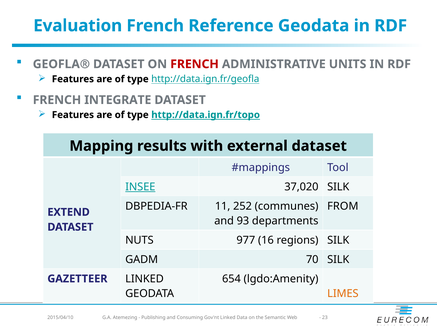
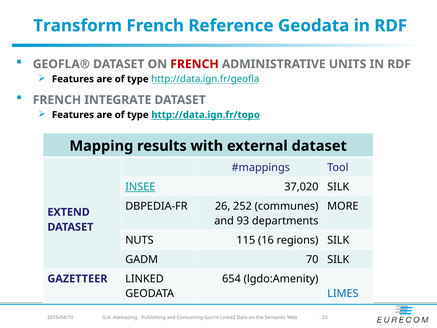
Evaluation: Evaluation -> Transform (78, 26)
11: 11 -> 26 (223, 206)
FROM: FROM -> MORE (343, 206)
977: 977 -> 115 (246, 240)
LIMES colour: orange -> blue (343, 293)
